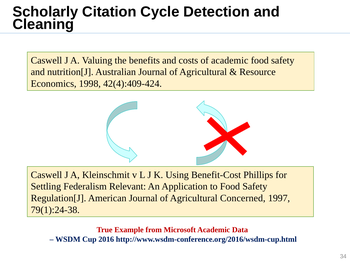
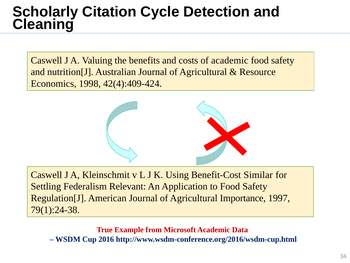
Phillips: Phillips -> Similar (258, 174)
Concerned: Concerned -> Importance (243, 198)
